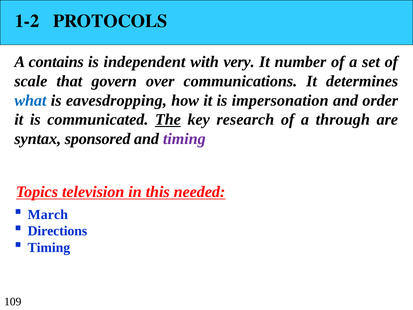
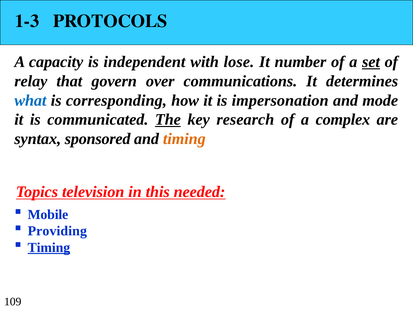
1-2: 1-2 -> 1-3 (27, 21)
contains: contains -> capacity (56, 62)
very: very -> lose (239, 62)
set underline: none -> present (371, 62)
scale: scale -> relay (31, 81)
eavesdropping: eavesdropping -> corresponding (116, 100)
order: order -> mode (380, 100)
through: through -> complex (343, 120)
timing colour: purple -> orange (184, 139)
March: March -> Mobile (48, 214)
Directions: Directions -> Providing (57, 231)
Timing underline: none -> present (49, 247)
